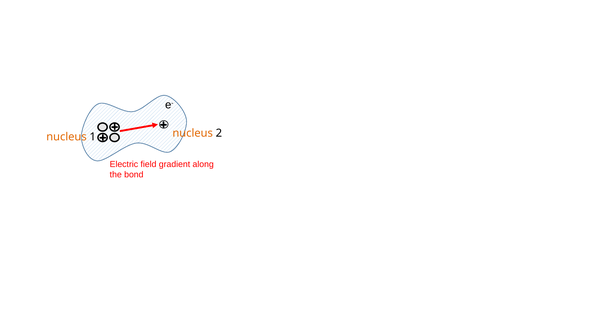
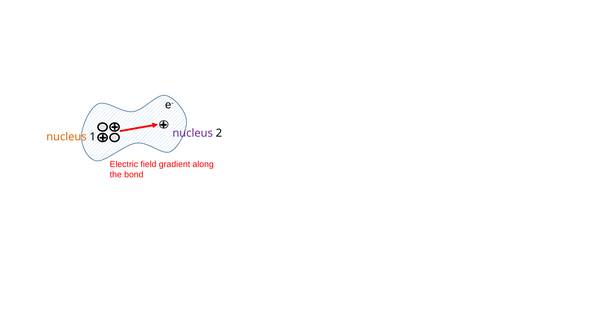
nucleus colour: orange -> purple (193, 133)
